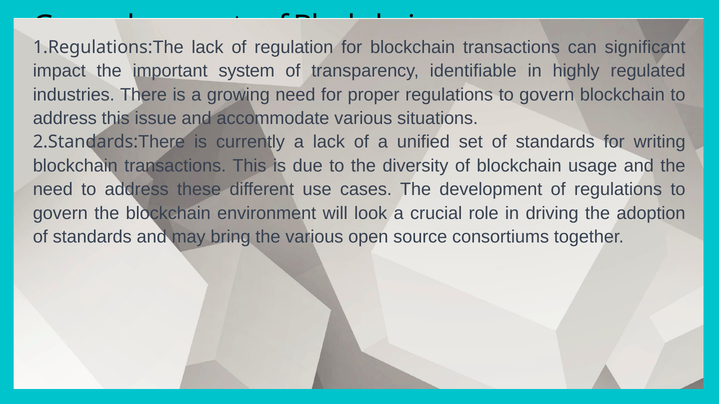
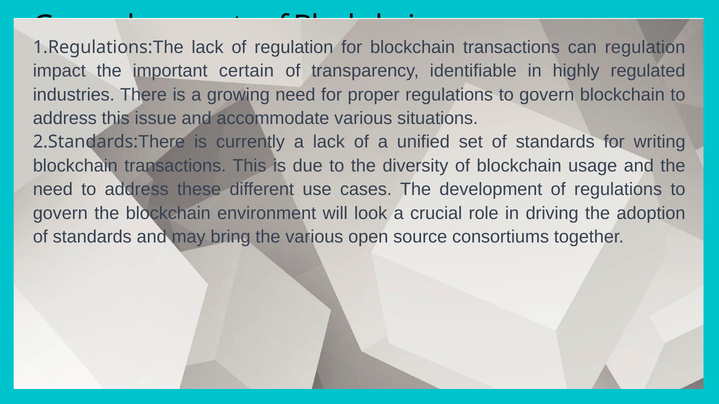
can significant: significant -> regulation (645, 47)
system: system -> certain (246, 71)
